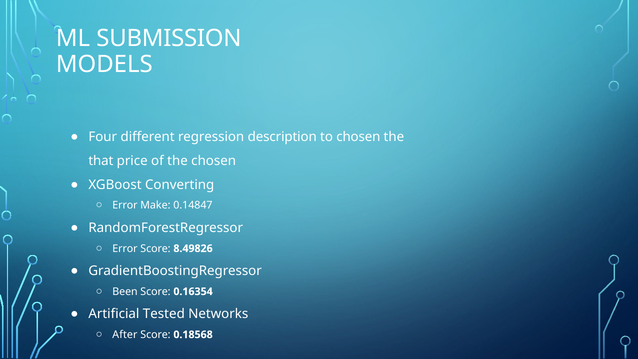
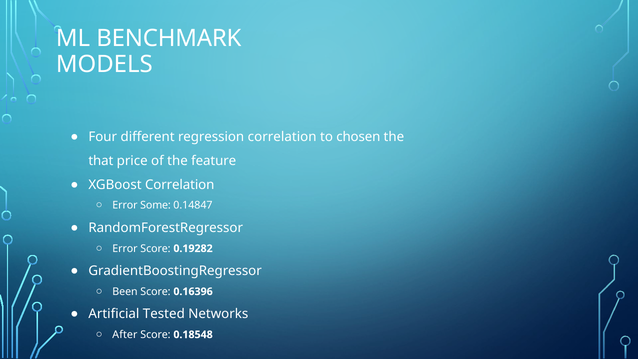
SUBMISSION: SUBMISSION -> BENCHMARK (169, 38)
regression description: description -> correlation (282, 137)
the chosen: chosen -> feature (214, 161)
XGBoost Converting: Converting -> Correlation (180, 185)
Make: Make -> Some (156, 205)
8.49826: 8.49826 -> 0.19282 (193, 248)
0.16354: 0.16354 -> 0.16396 (193, 291)
0.18568: 0.18568 -> 0.18548 (193, 335)
